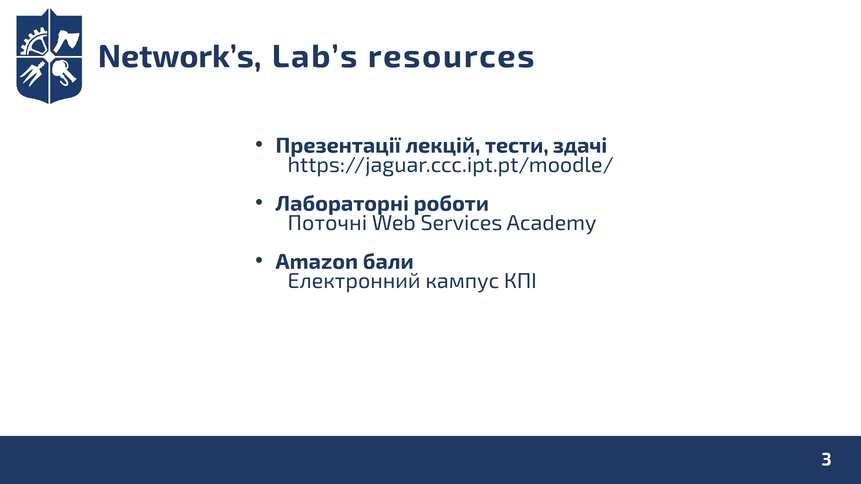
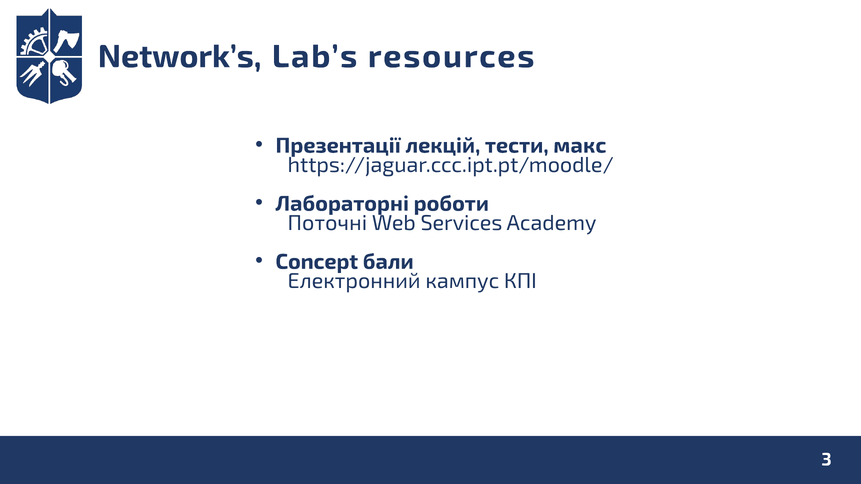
здачі: здачі -> макс (580, 146)
Amazon: Amazon -> Concept (317, 262)
